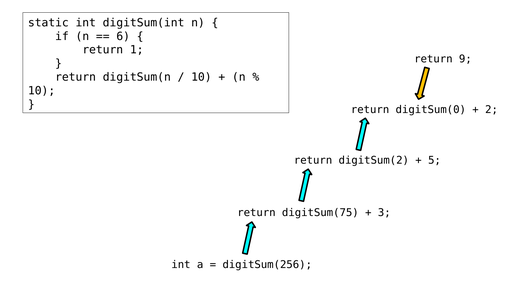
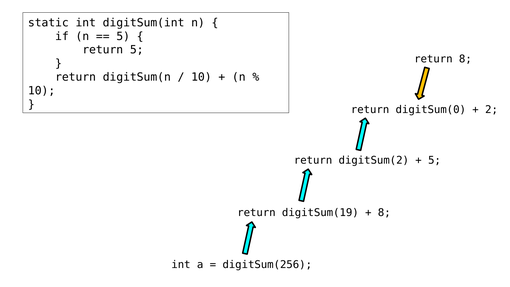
6: 6 -> 5 (123, 36)
return 1: 1 -> 5 (137, 50)
return 9: 9 -> 8 (465, 59)
digitSum(75: digitSum(75 -> digitSum(19 (320, 213)
3: 3 -> 8 (384, 213)
